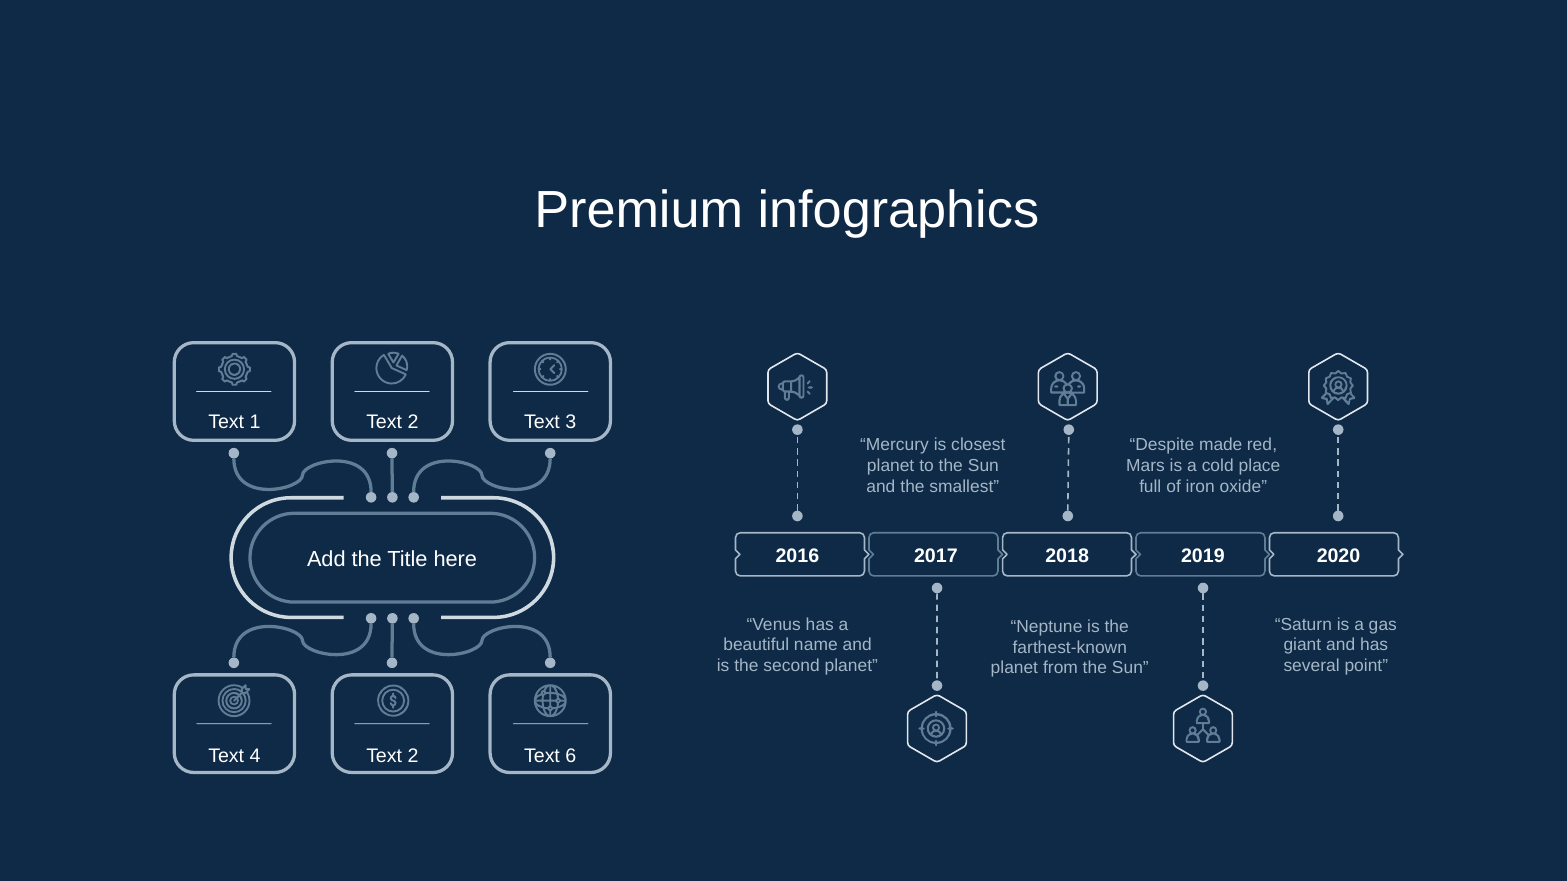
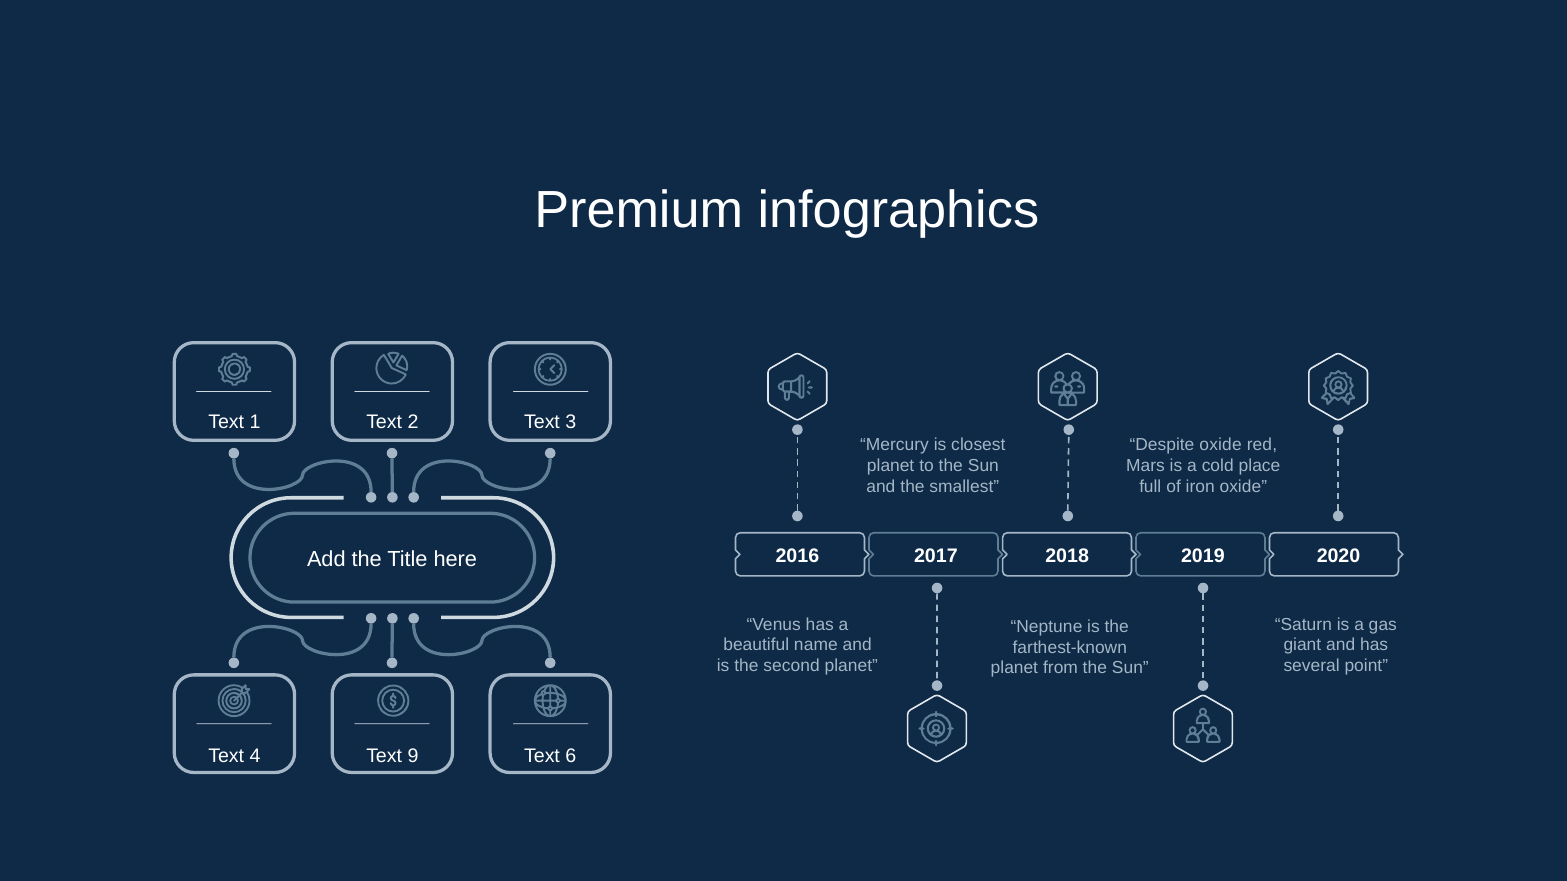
Despite made: made -> oxide (1221, 445)
4 Text 2: 2 -> 9 (413, 757)
